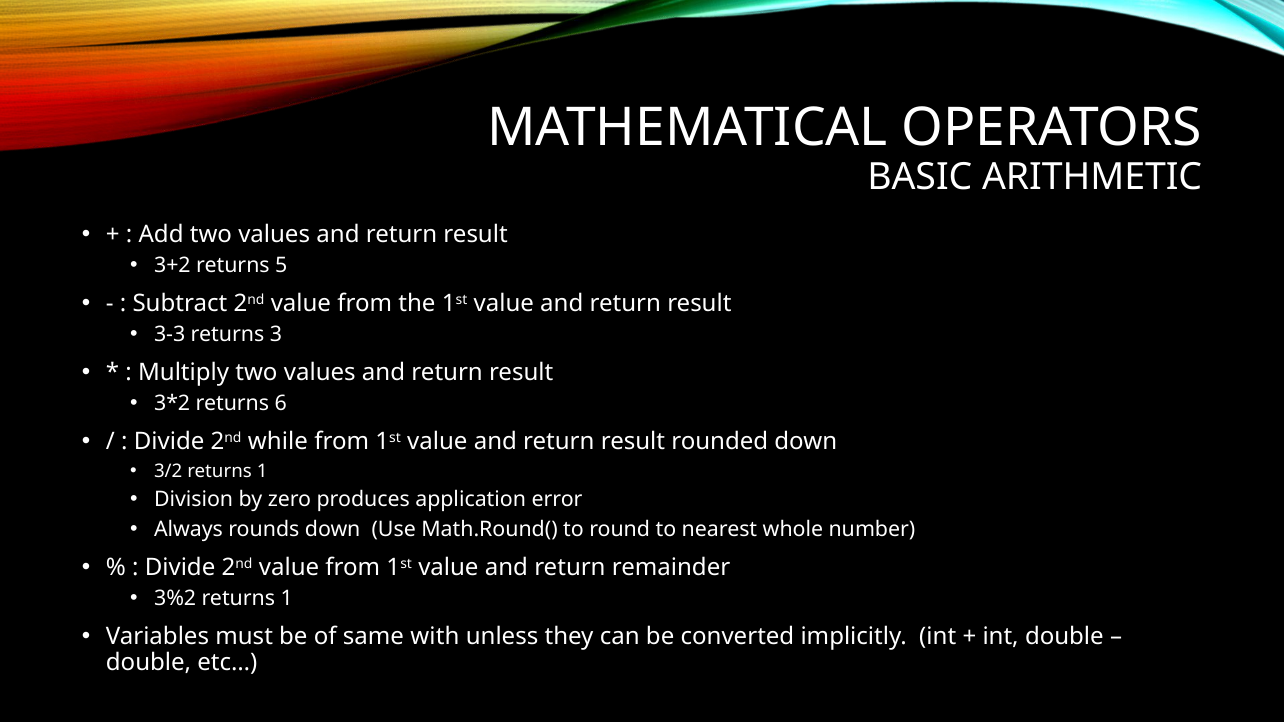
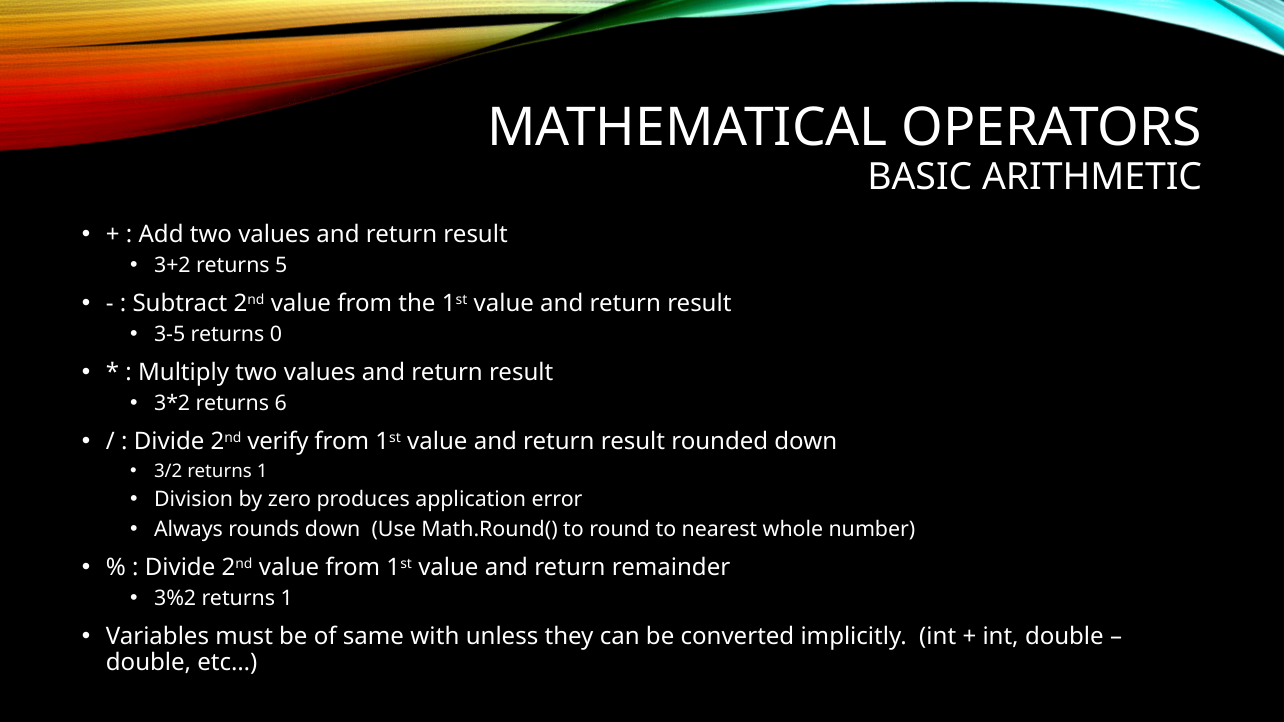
3-3: 3-3 -> 3-5 (170, 335)
3: 3 -> 0 (276, 335)
while: while -> verify (278, 442)
